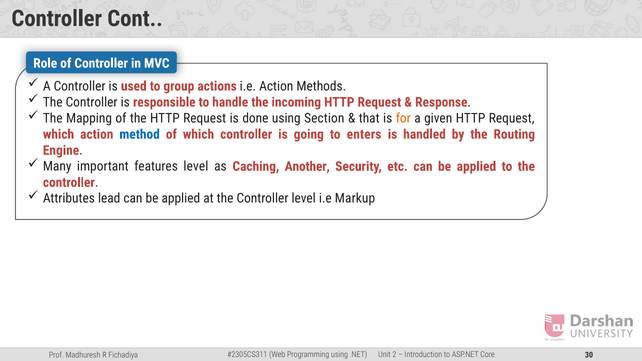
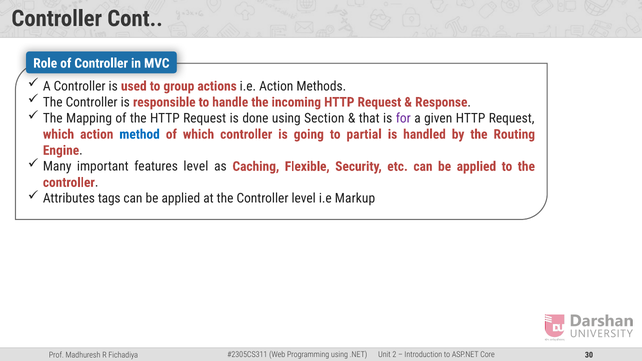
for colour: orange -> purple (403, 118)
enters: enters -> partial (364, 134)
Another: Another -> Flexible (307, 166)
lead: lead -> tags (109, 199)
